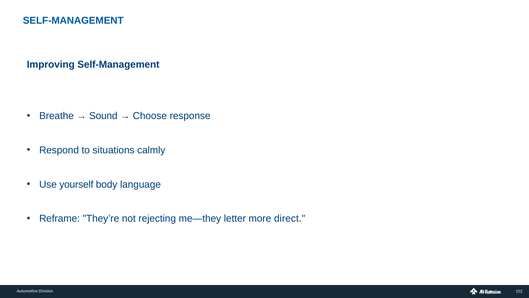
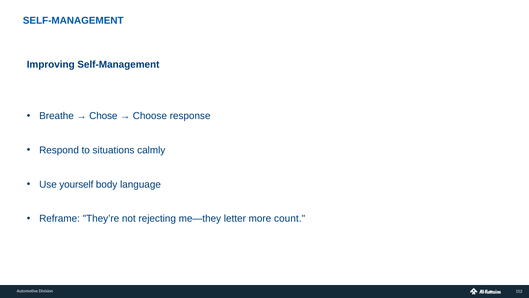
Sound: Sound -> Chose (103, 116)
direct: direct -> count (290, 218)
